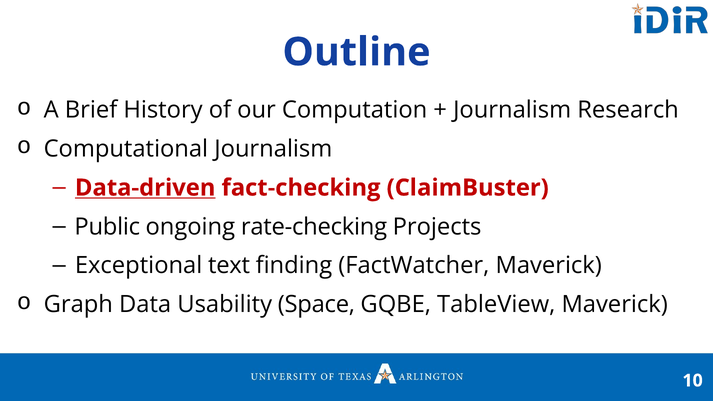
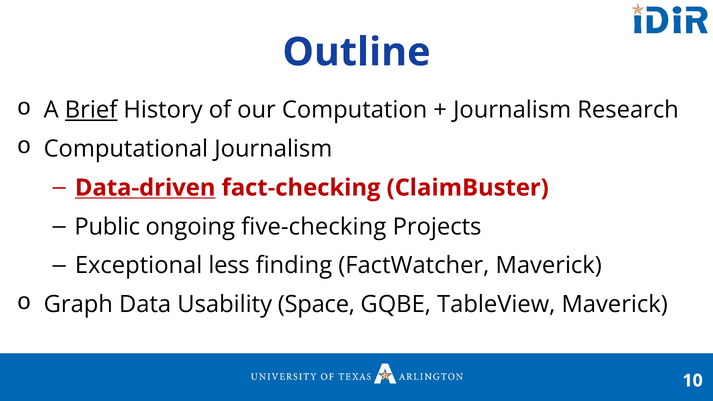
Brief underline: none -> present (91, 110)
rate-checking: rate-checking -> five-checking (314, 227)
text: text -> less (229, 266)
